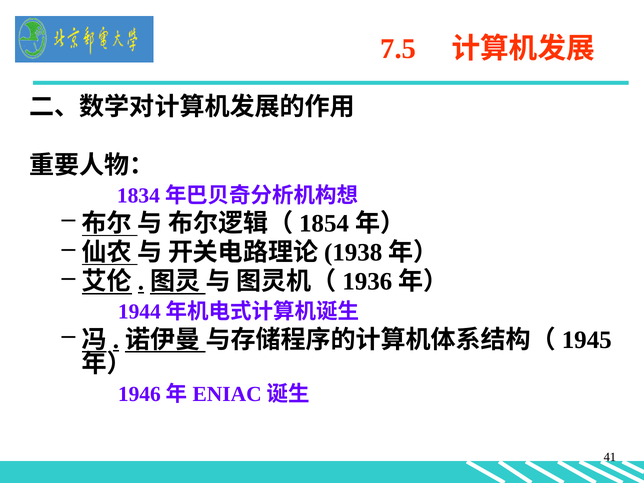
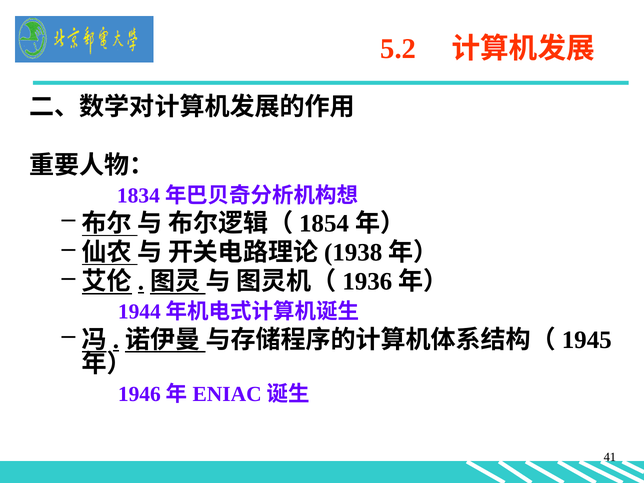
7.5: 7.5 -> 5.2 (398, 49)
